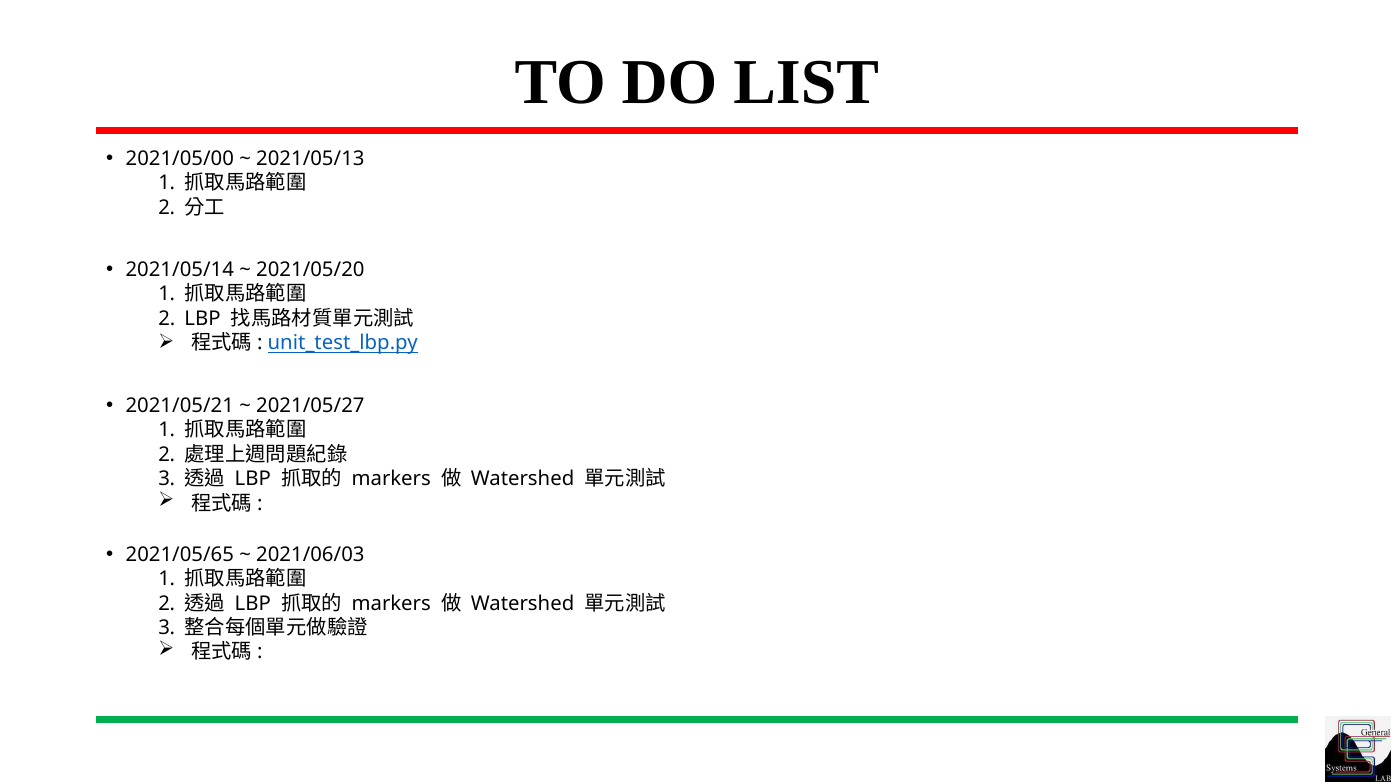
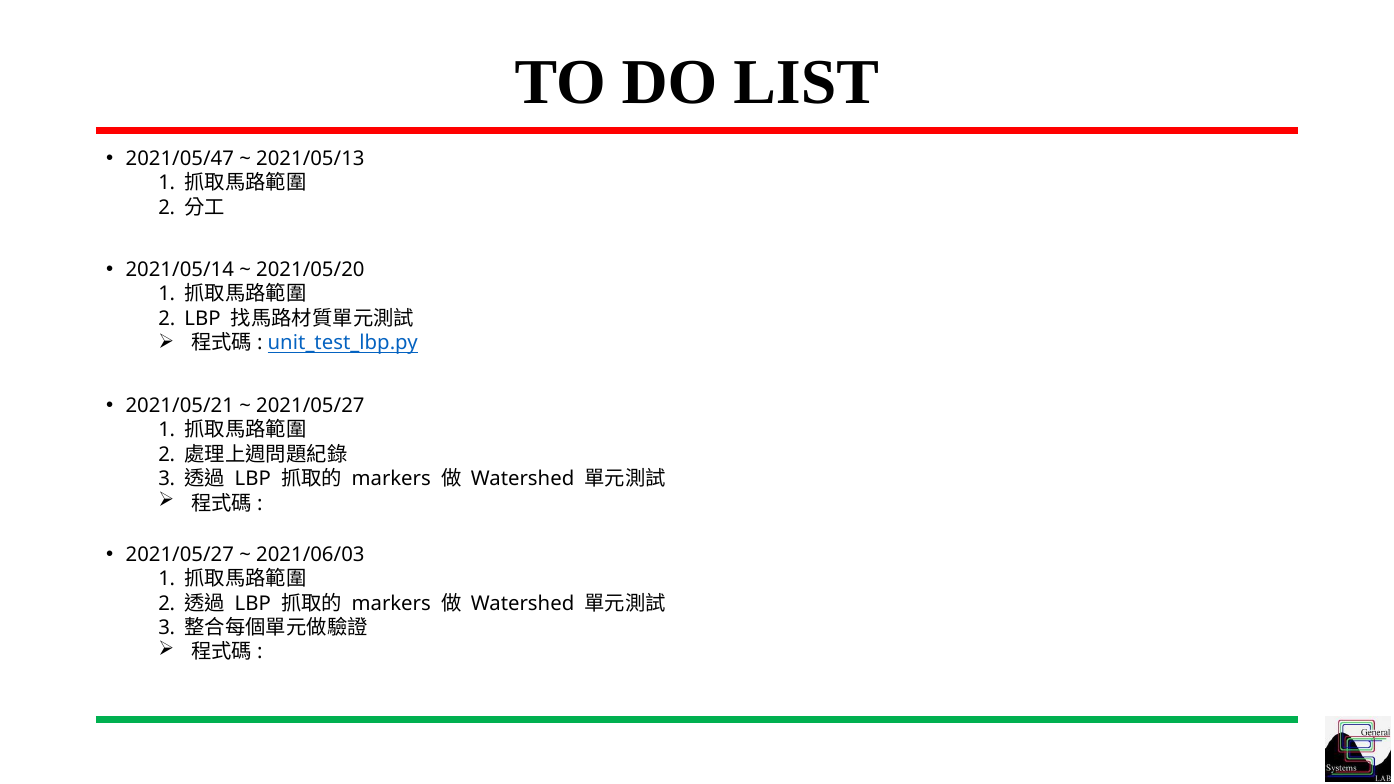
2021/05/00: 2021/05/00 -> 2021/05/47 (180, 159)
2021/05/65: 2021/05/65 -> 2021/05/27 (180, 555)
